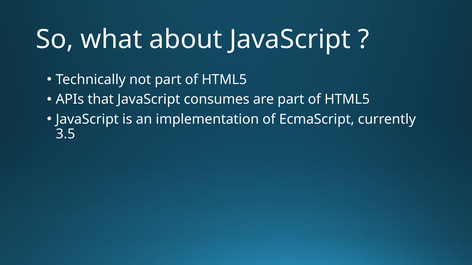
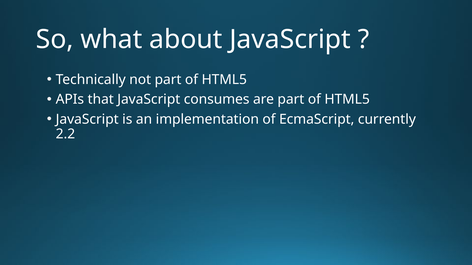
3.5: 3.5 -> 2.2 (65, 134)
